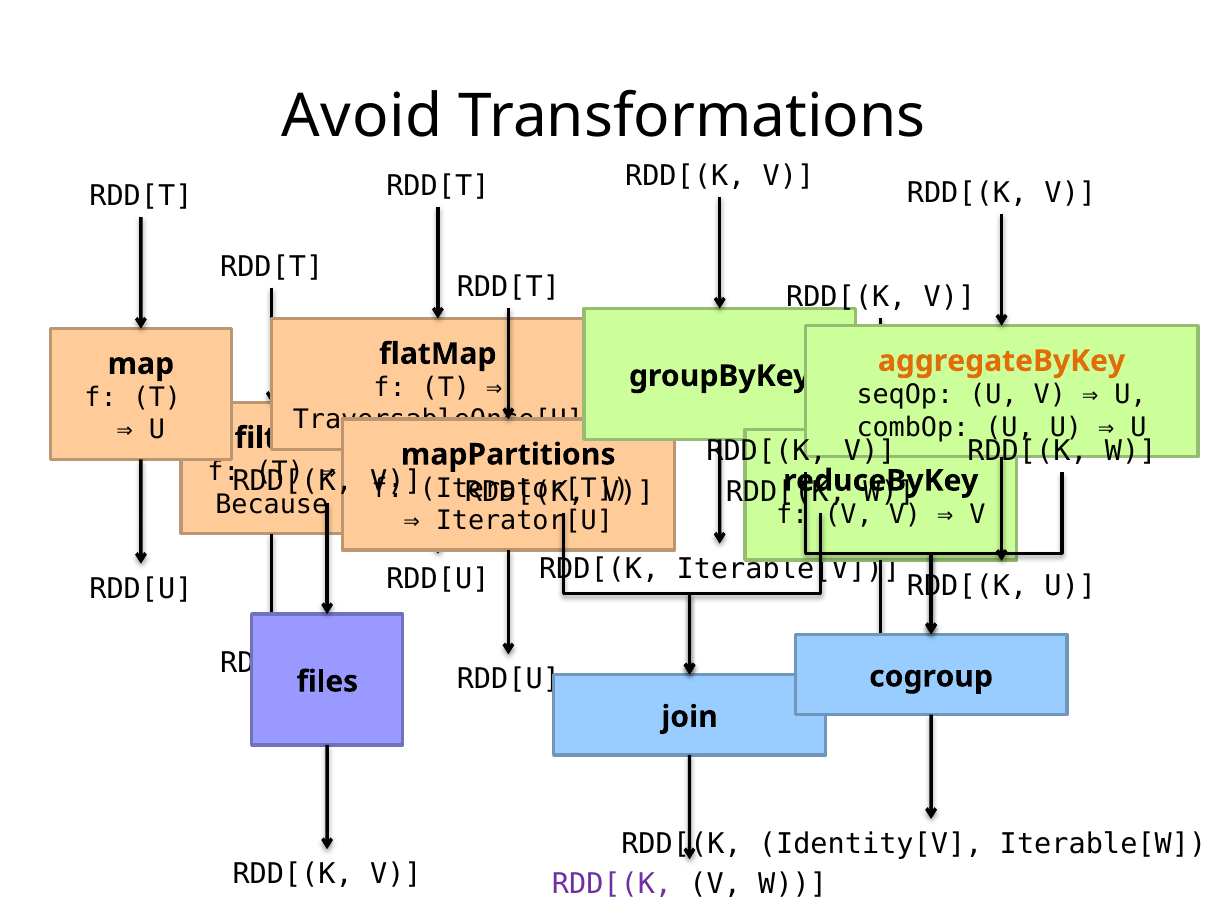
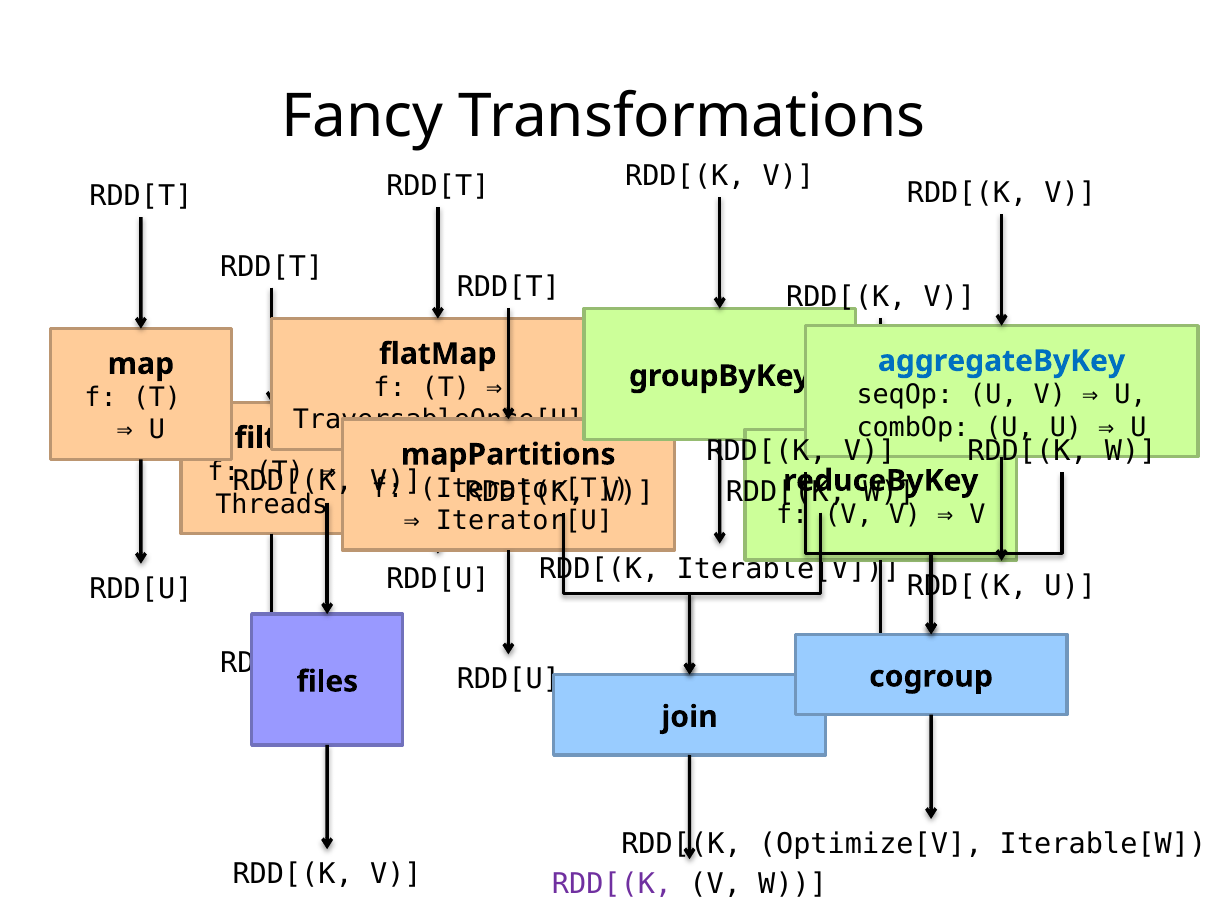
Avoid: Avoid -> Fancy (363, 117)
aggregateByKey colour: orange -> blue (1001, 361)
Because: Because -> Threads (272, 504)
Identity[V: Identity[V -> Optimize[V (871, 844)
